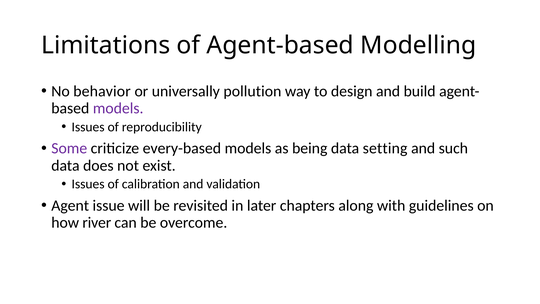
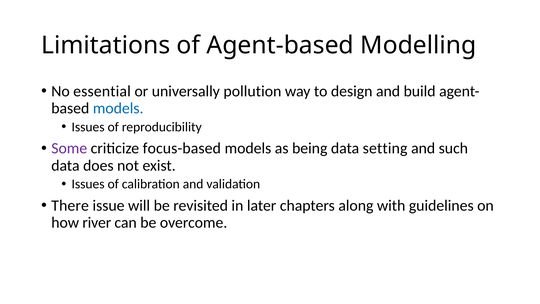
behavior: behavior -> essential (102, 91)
models colour: purple -> blue (118, 108)
every-based: every-based -> focus-based (182, 148)
Agent: Agent -> There (70, 205)
